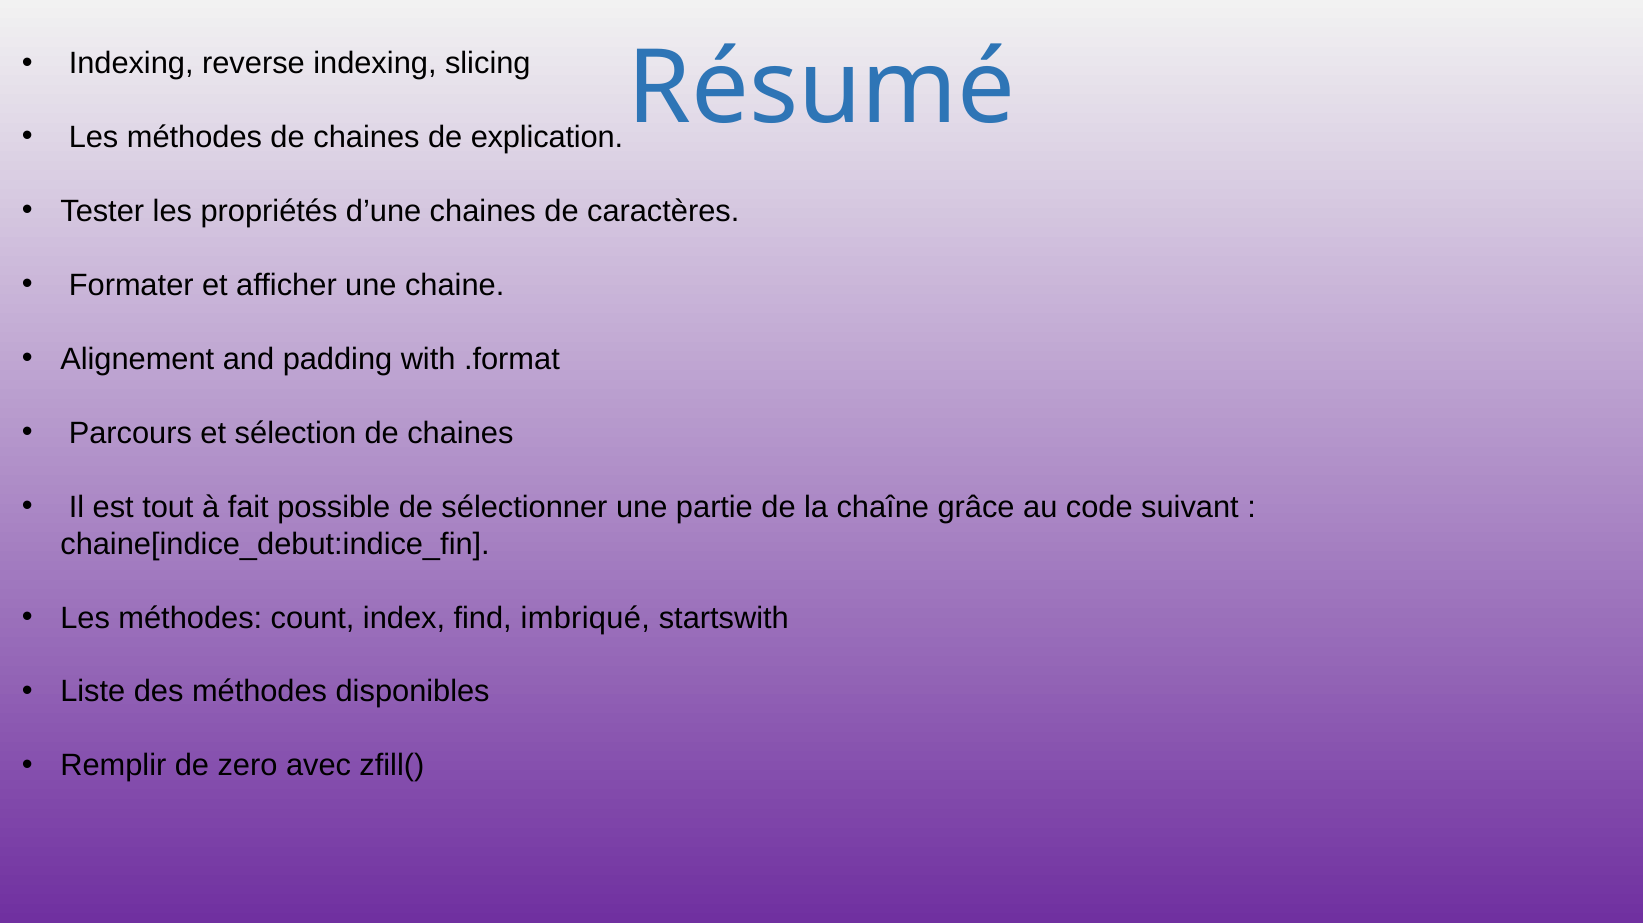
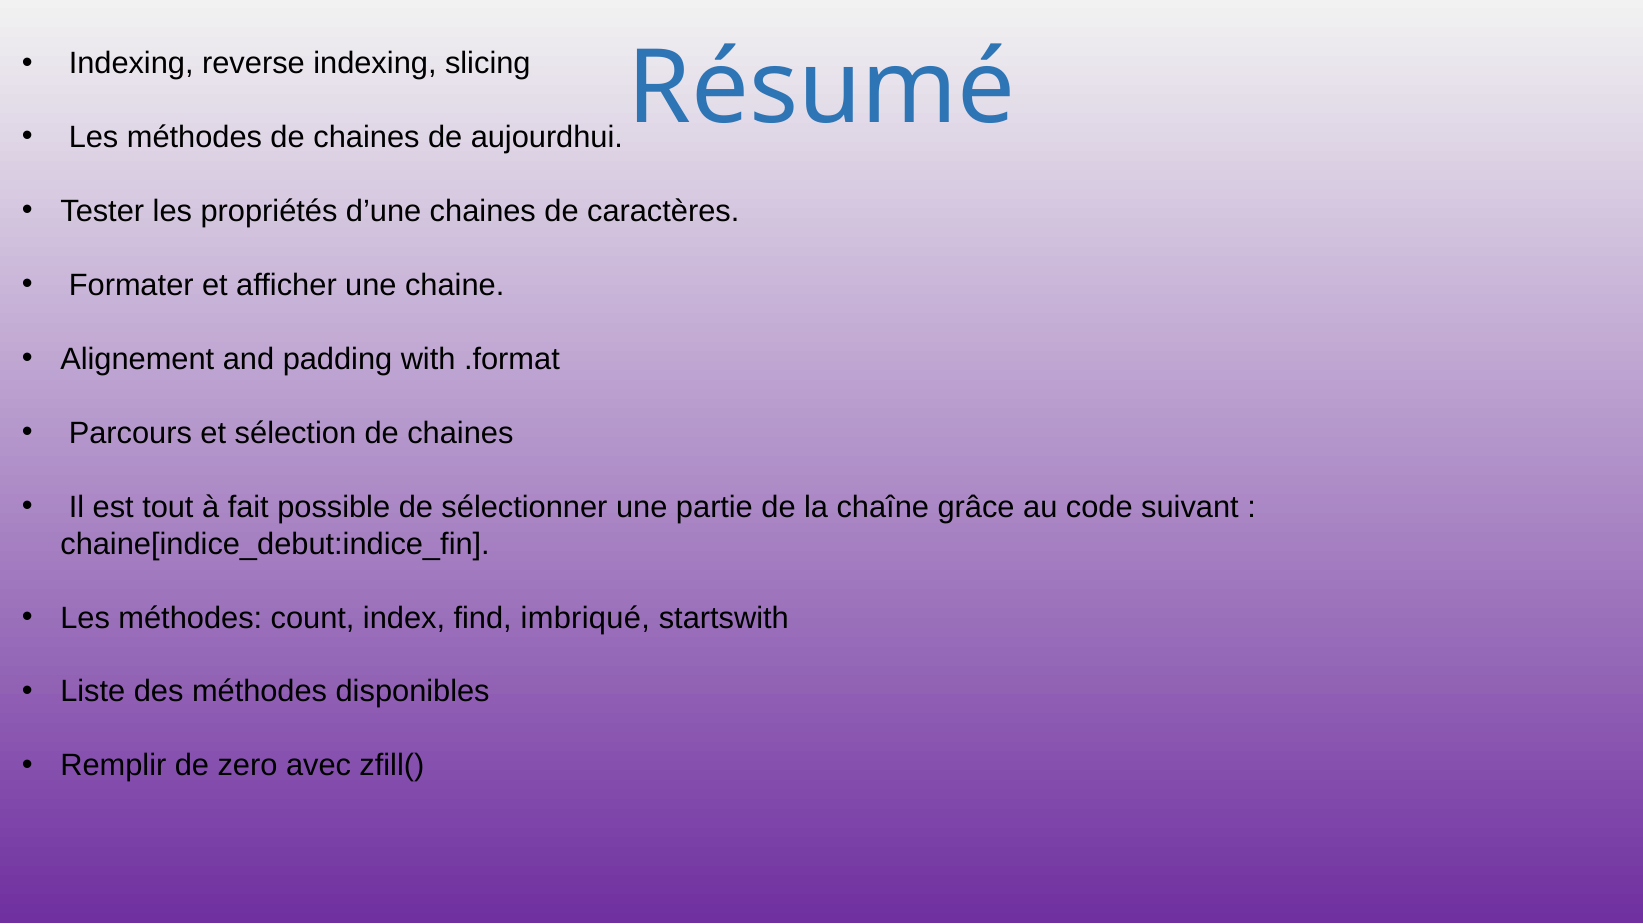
explication: explication -> aujourdhui (547, 137)
